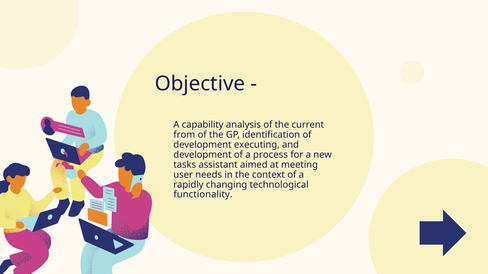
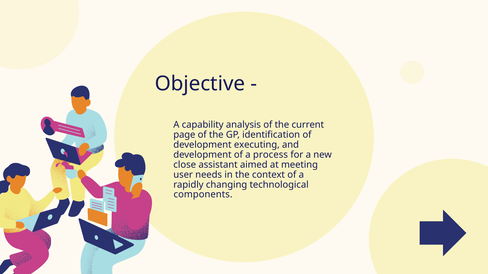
from: from -> page (184, 135)
tasks: tasks -> close (185, 165)
functionality: functionality -> components (203, 195)
